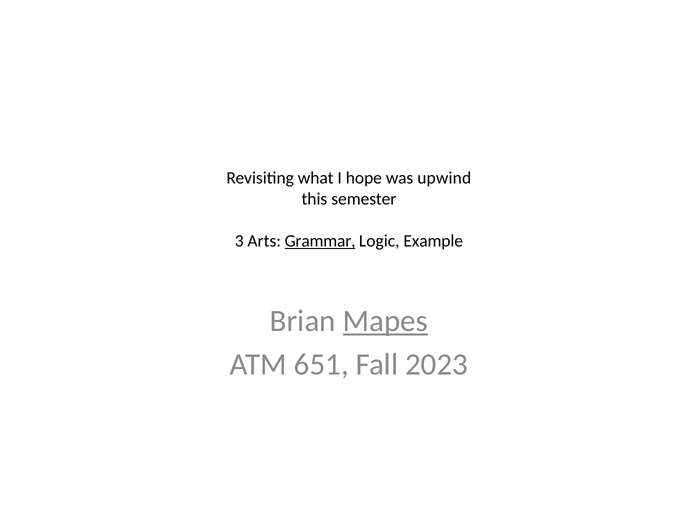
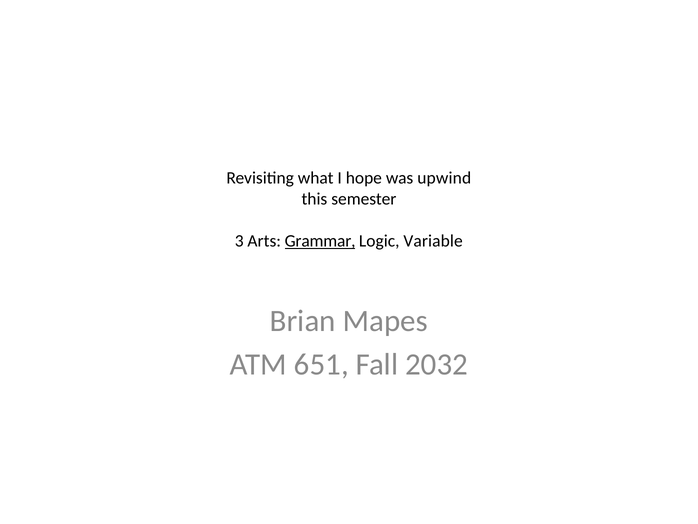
Example: Example -> Variable (433, 241)
Mapes underline: present -> none (385, 321)
2023: 2023 -> 2032 (437, 364)
